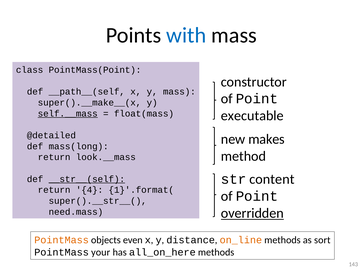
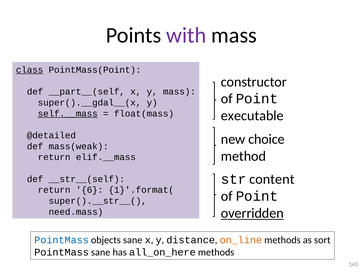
with colour: blue -> purple (186, 35)
class underline: none -> present (30, 70)
__path__(self: __path__(self -> __part__(self (87, 91)
super().__make__(x: super().__make__(x -> super().__gdal__(x (89, 102)
makes: makes -> choice (266, 139)
mass(long: mass(long -> mass(weak (79, 146)
look.__mass: look.__mass -> elif.__mass (106, 157)
__str__(self underline: present -> none (87, 179)
4: 4 -> 6 (89, 189)
PointMass colour: orange -> blue (62, 239)
objects even: even -> sane (133, 239)
PointMass your: your -> sane (101, 252)
